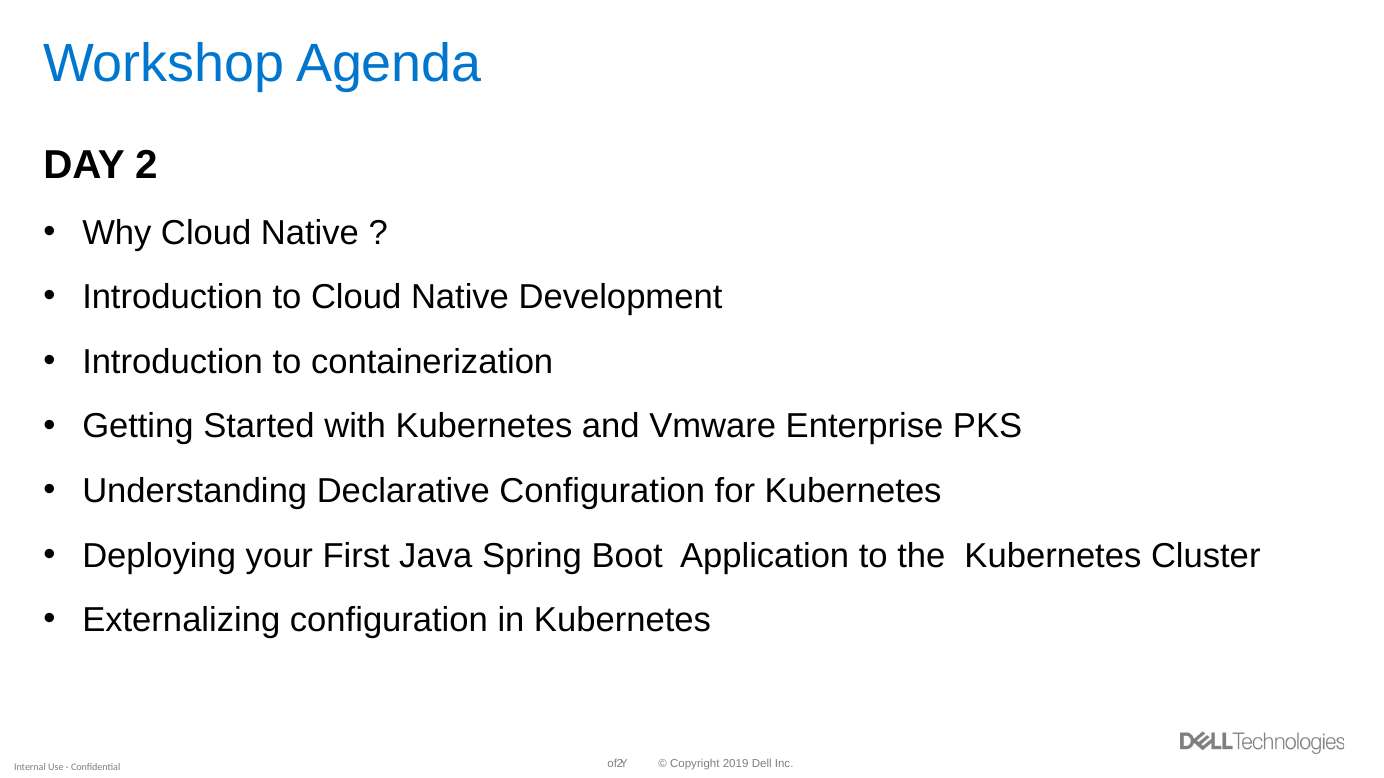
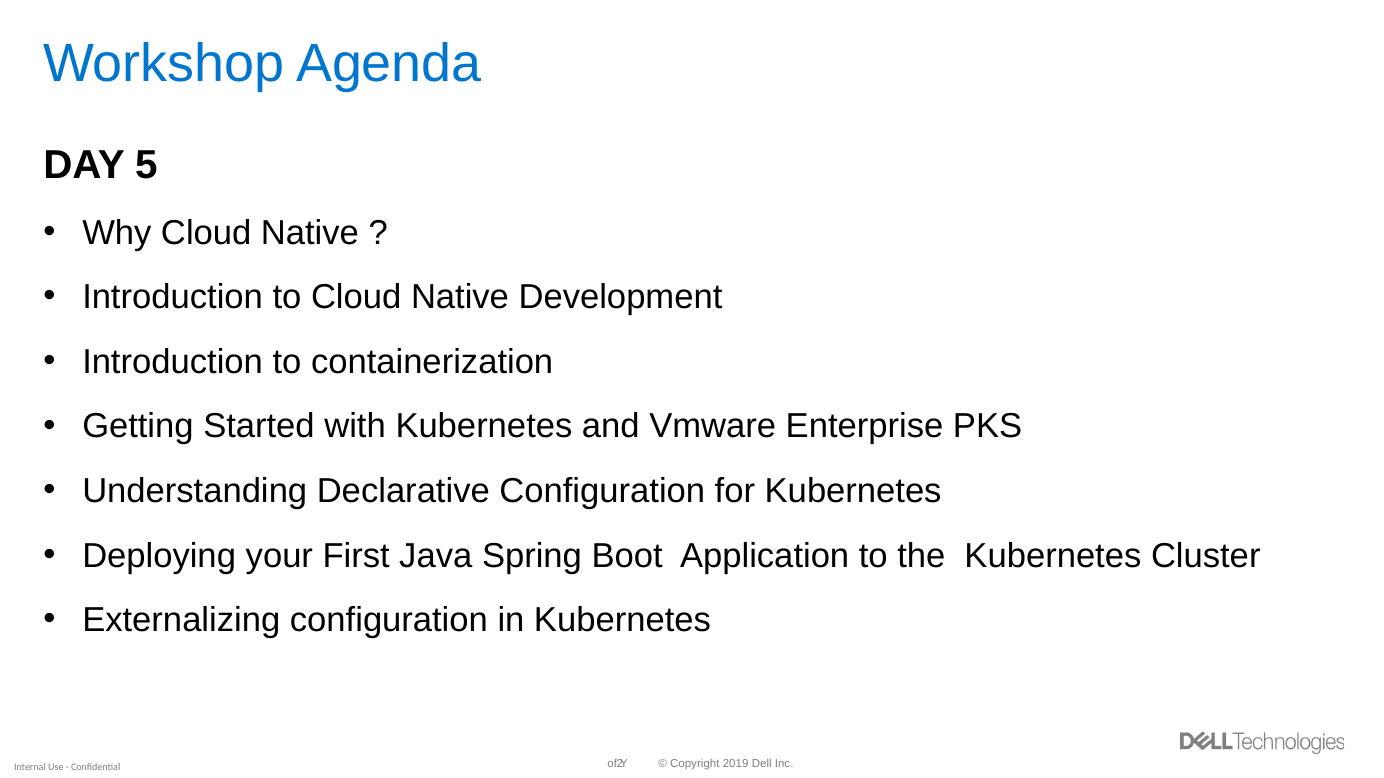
DAY 2: 2 -> 5 (146, 165)
